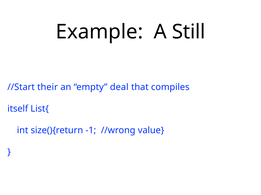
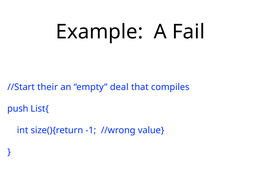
Still: Still -> Fail (189, 32)
itself: itself -> push (18, 109)
